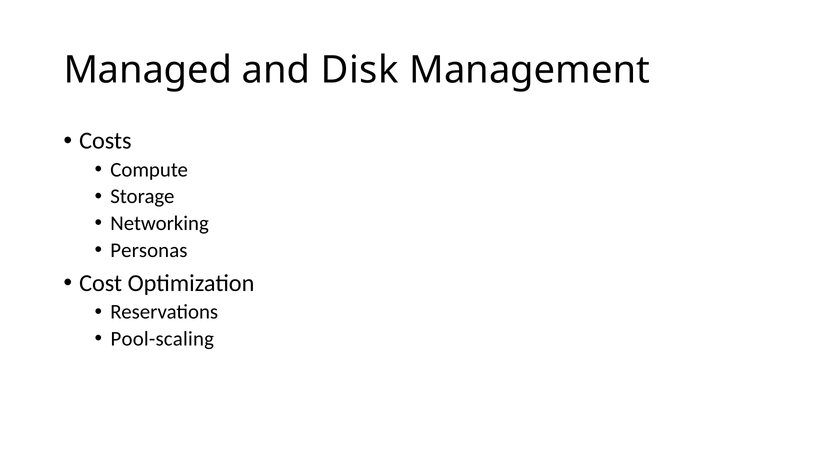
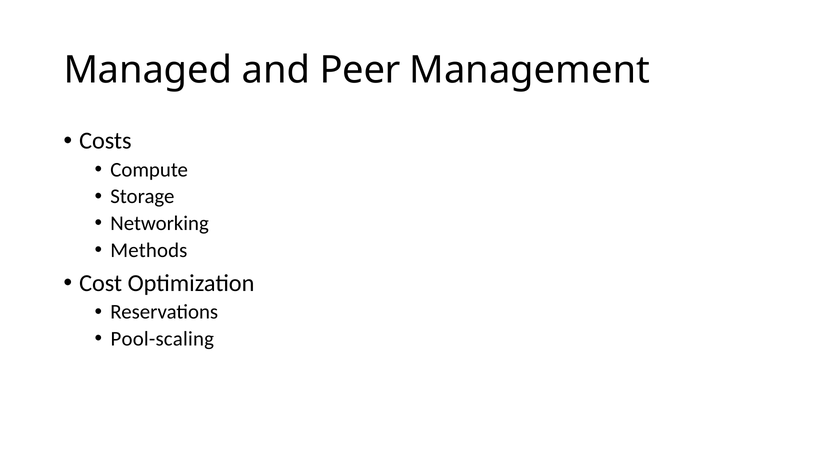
Disk: Disk -> Peer (360, 70)
Personas: Personas -> Methods (149, 250)
